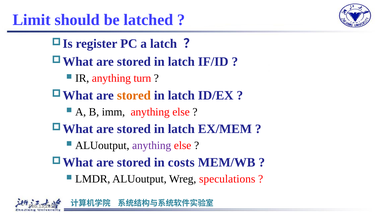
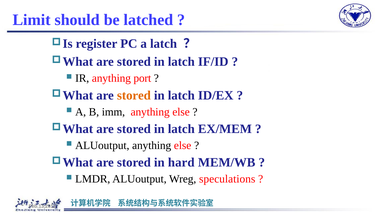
turn: turn -> port (142, 78)
anything colour: purple -> black (152, 145)
costs: costs -> hard (181, 162)
